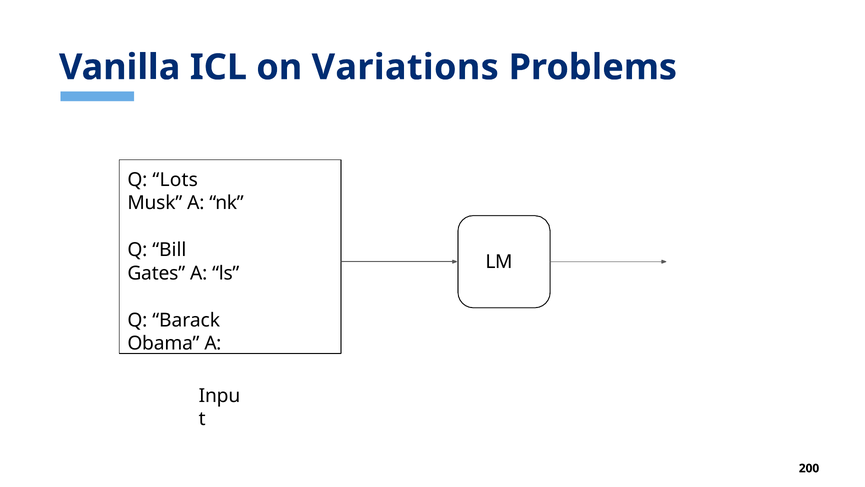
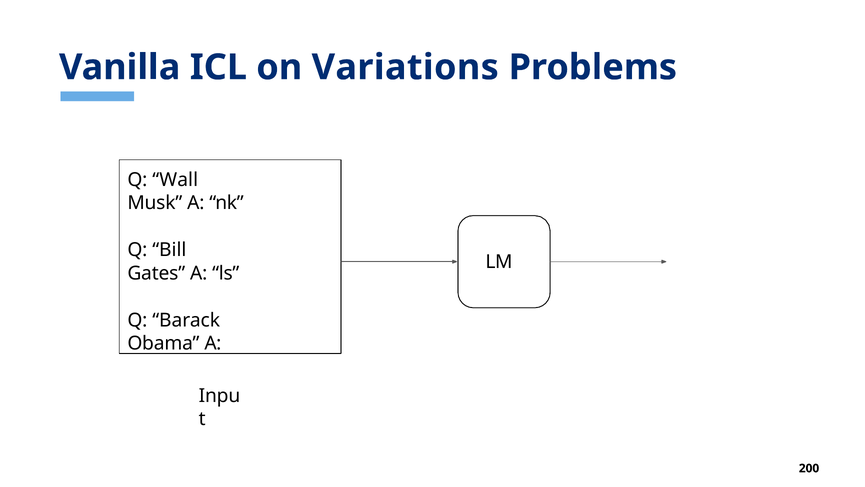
Lots: Lots -> Wall (175, 180)
